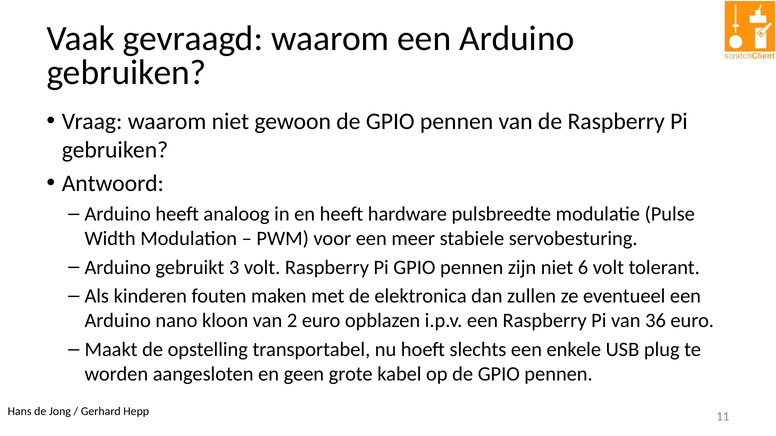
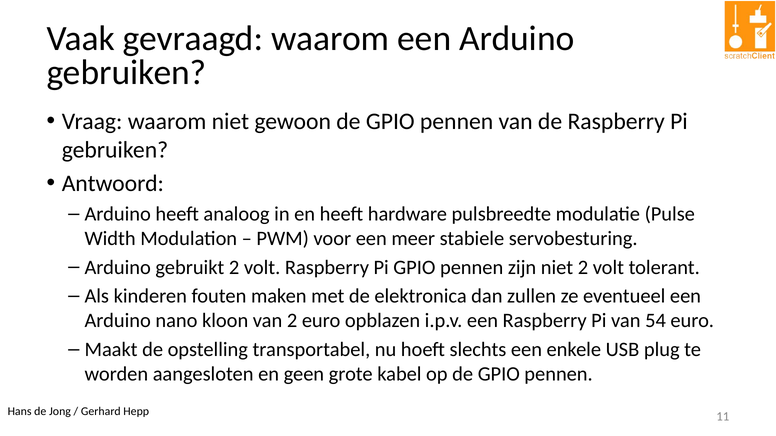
gebruikt 3: 3 -> 2 (234, 268)
niet 6: 6 -> 2 (583, 268)
36: 36 -> 54 (656, 321)
